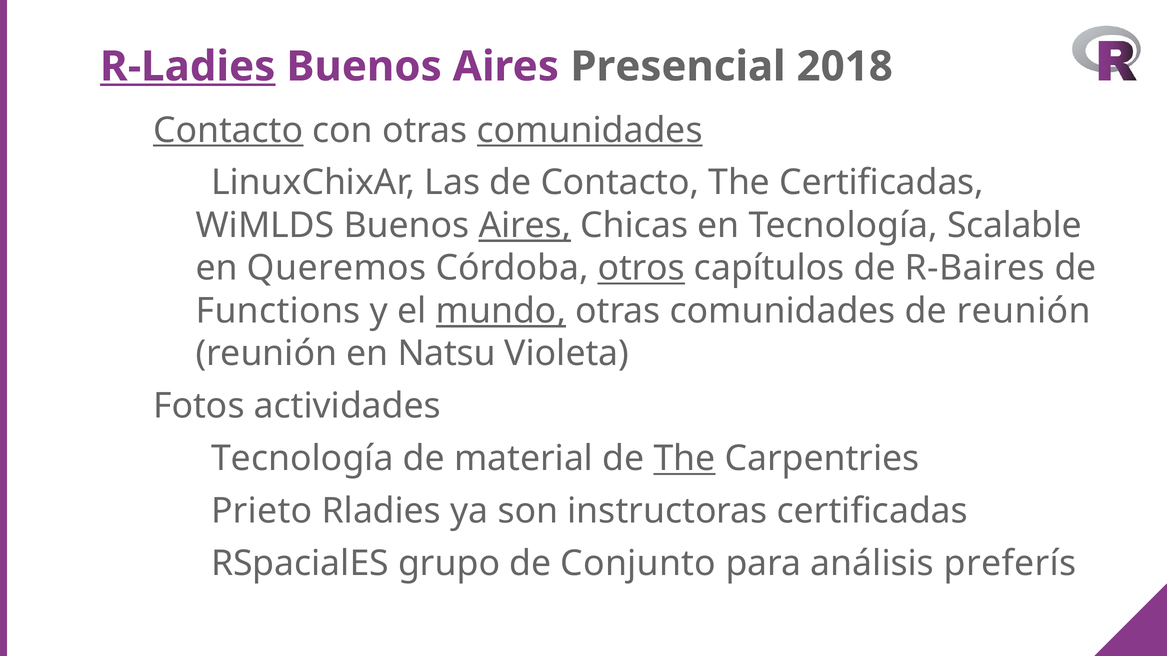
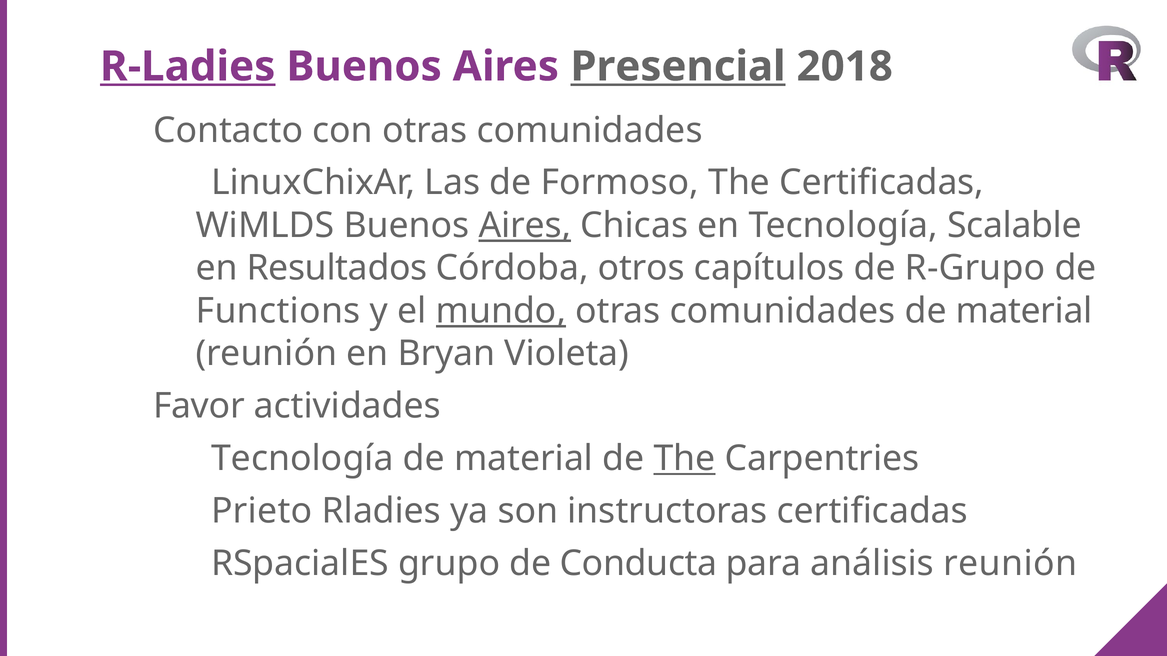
Presencial underline: none -> present (678, 67)
Contacto underline: present -> none (228, 130)
comunidades underline: present -> none (590, 130)
de Contacto: Contacto -> Formoso (620, 183)
Queremos: Queremos -> Resultados (337, 268)
otros underline: present -> none (641, 268)
R-Baires: R-Baires -> R-Grupo (975, 268)
comunidades de reunión: reunión -> material (1024, 311)
Natsu: Natsu -> Bryan (446, 354)
Fotos: Fotos -> Favor (199, 406)
Conjunto: Conjunto -> Conducta (639, 564)
análisis preferís: preferís -> reunión (1010, 564)
